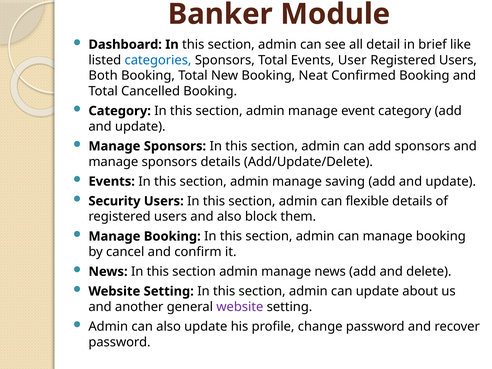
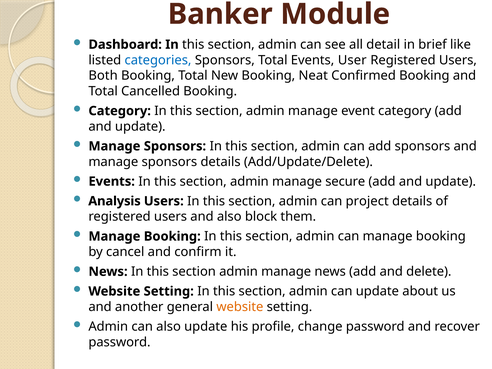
saving: saving -> secure (345, 181)
Security: Security -> Analysis (114, 201)
flexible: flexible -> project (367, 201)
website colour: purple -> orange (240, 307)
